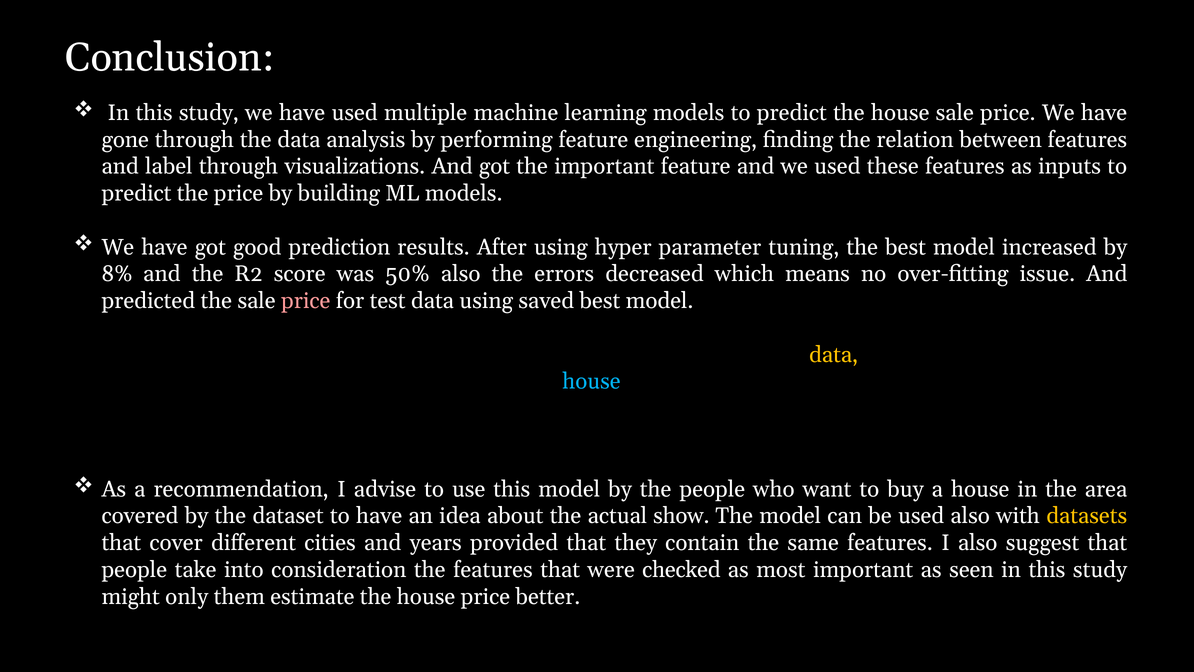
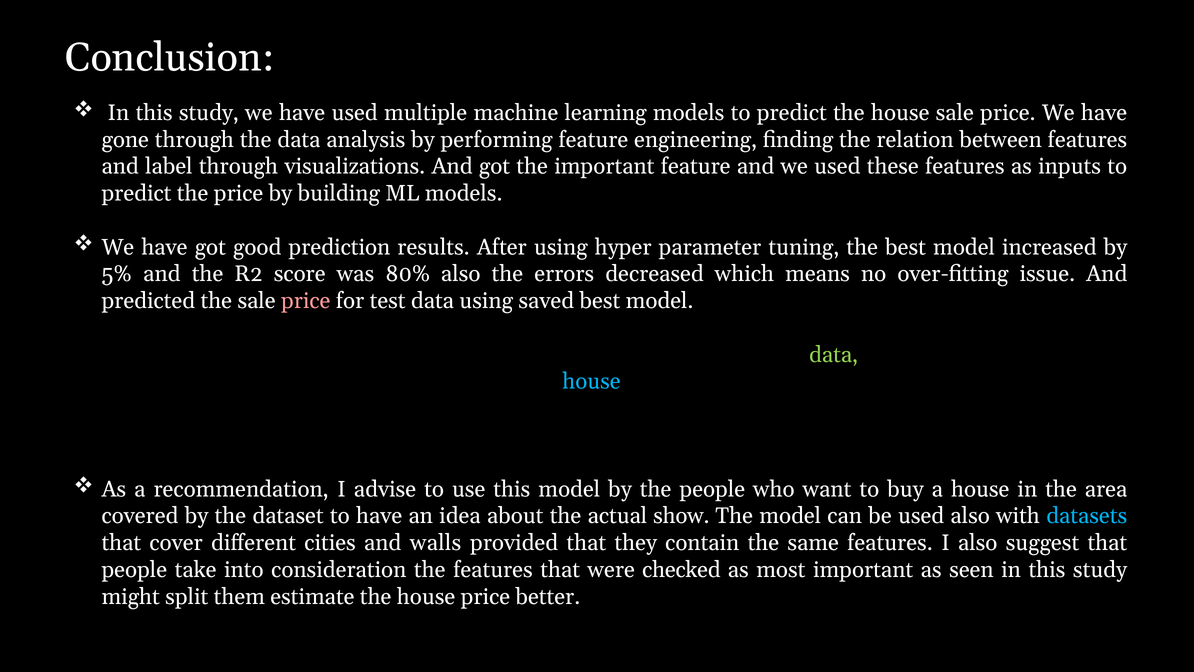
8%: 8% -> 5% (117, 274)
50%: 50% -> 80% (408, 274)
data colour: yellow -> light green (834, 355)
datasets colour: yellow -> light blue (1087, 516)
years: years -> walls (436, 543)
only: only -> split (187, 596)
